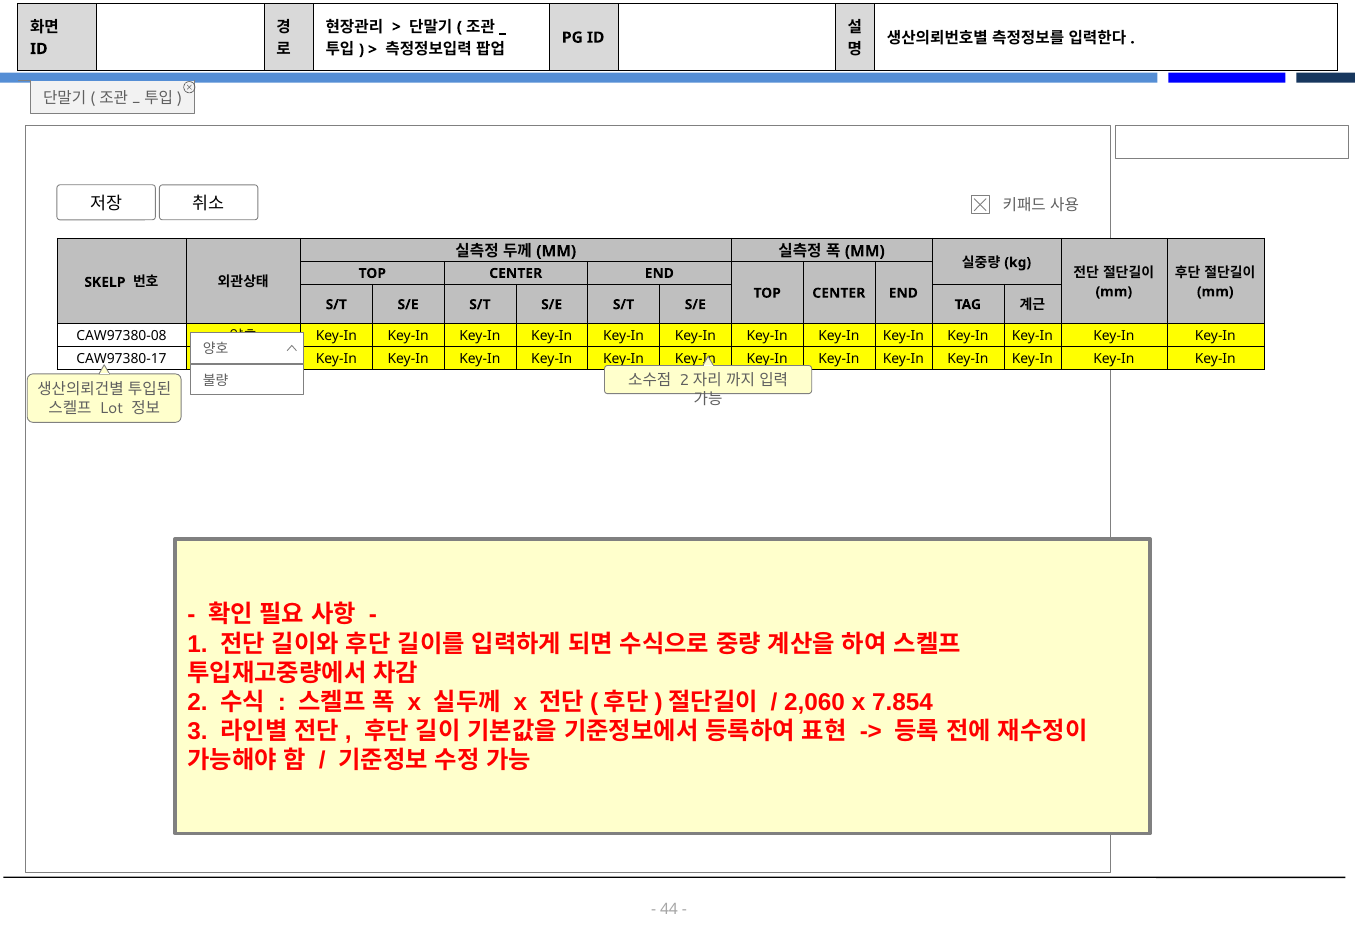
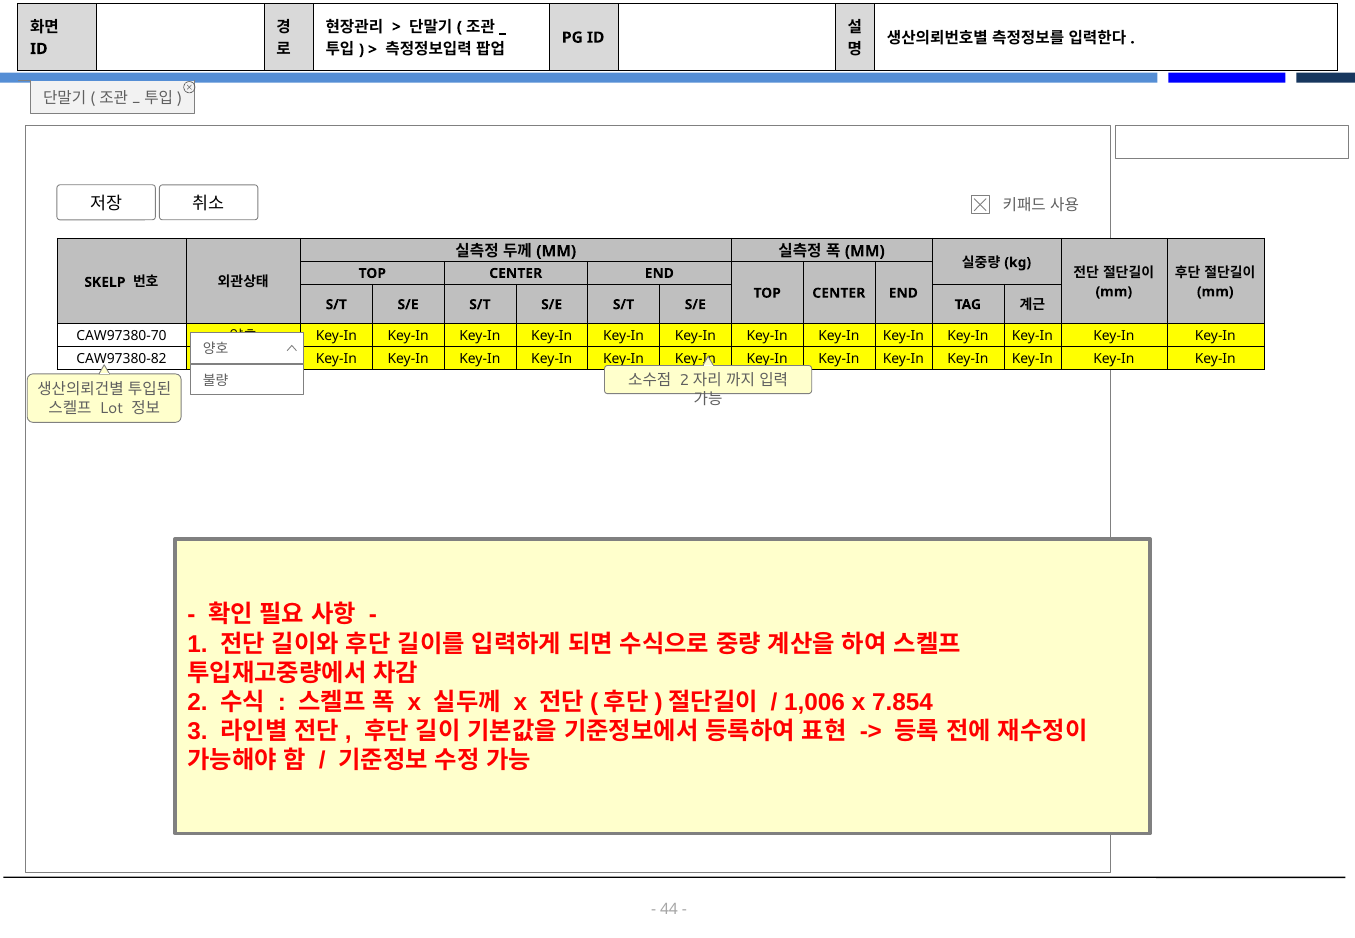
CAW97380-08: CAW97380-08 -> CAW97380-70 (121, 336)
CAW97380-17: CAW97380-17 -> CAW97380-82 (121, 359)
2,060: 2,060 -> 1,006 (815, 702)
